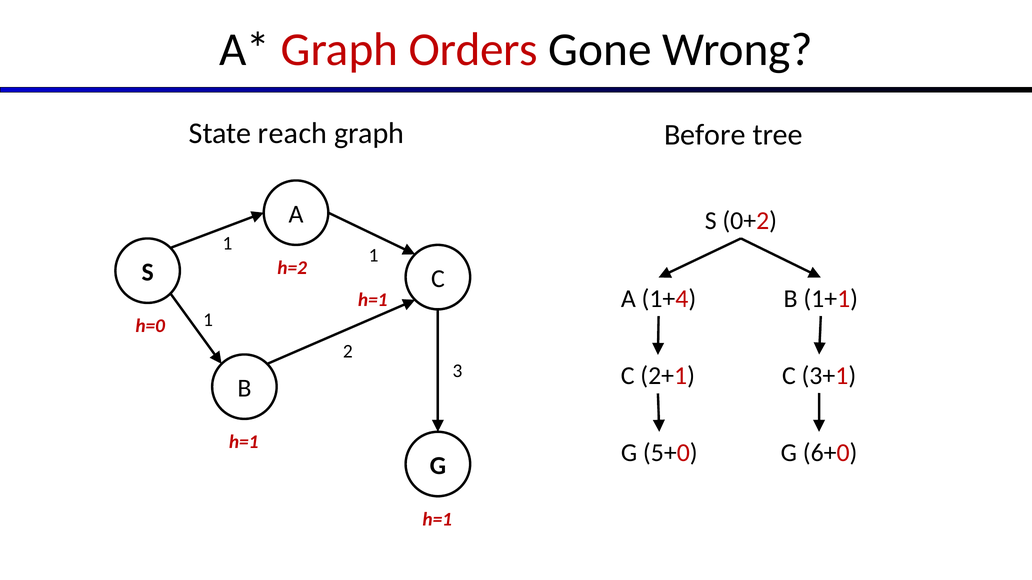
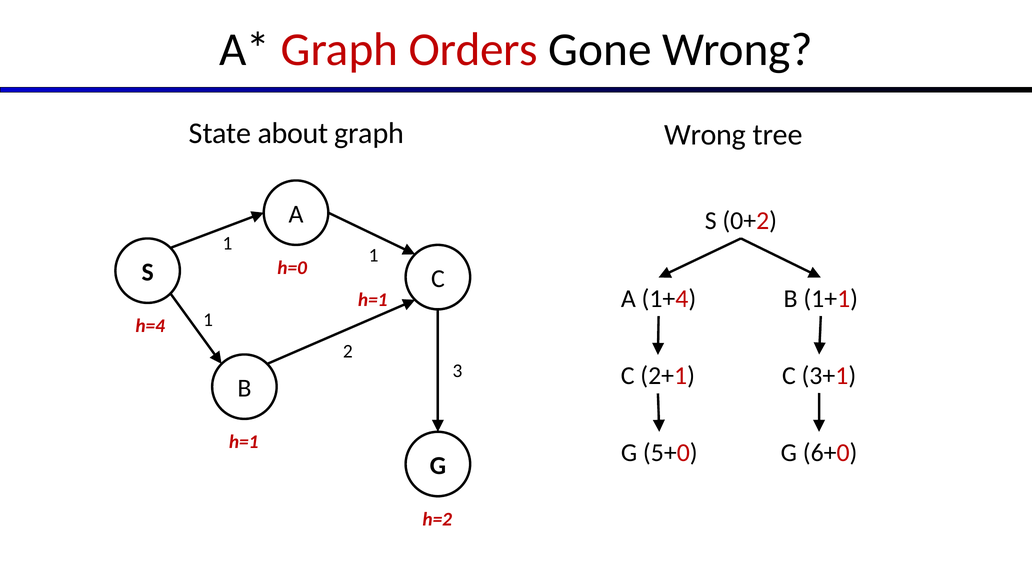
reach: reach -> about (293, 134)
graph Before: Before -> Wrong (705, 135)
h=2: h=2 -> h=0 (292, 268)
h=0: h=0 -> h=4 (150, 326)
h=1: h=1 -> h=2 (437, 520)
